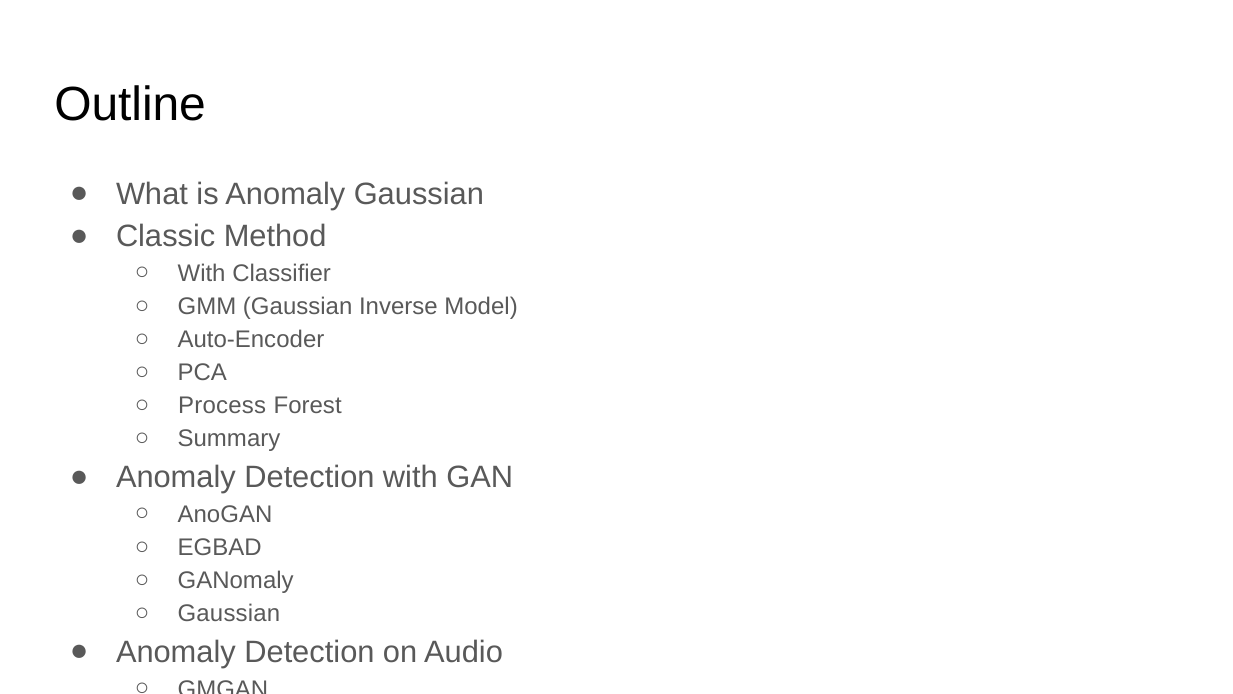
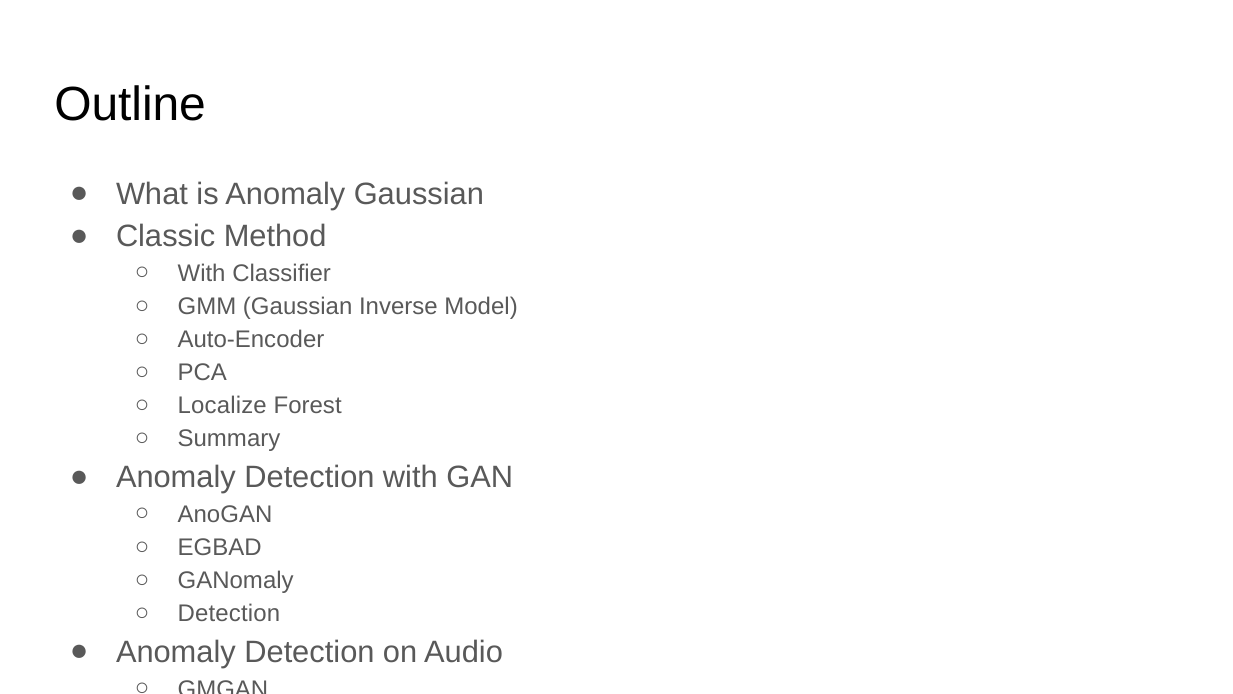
Process: Process -> Localize (222, 405)
Gaussian: Gaussian -> Detection (229, 613)
